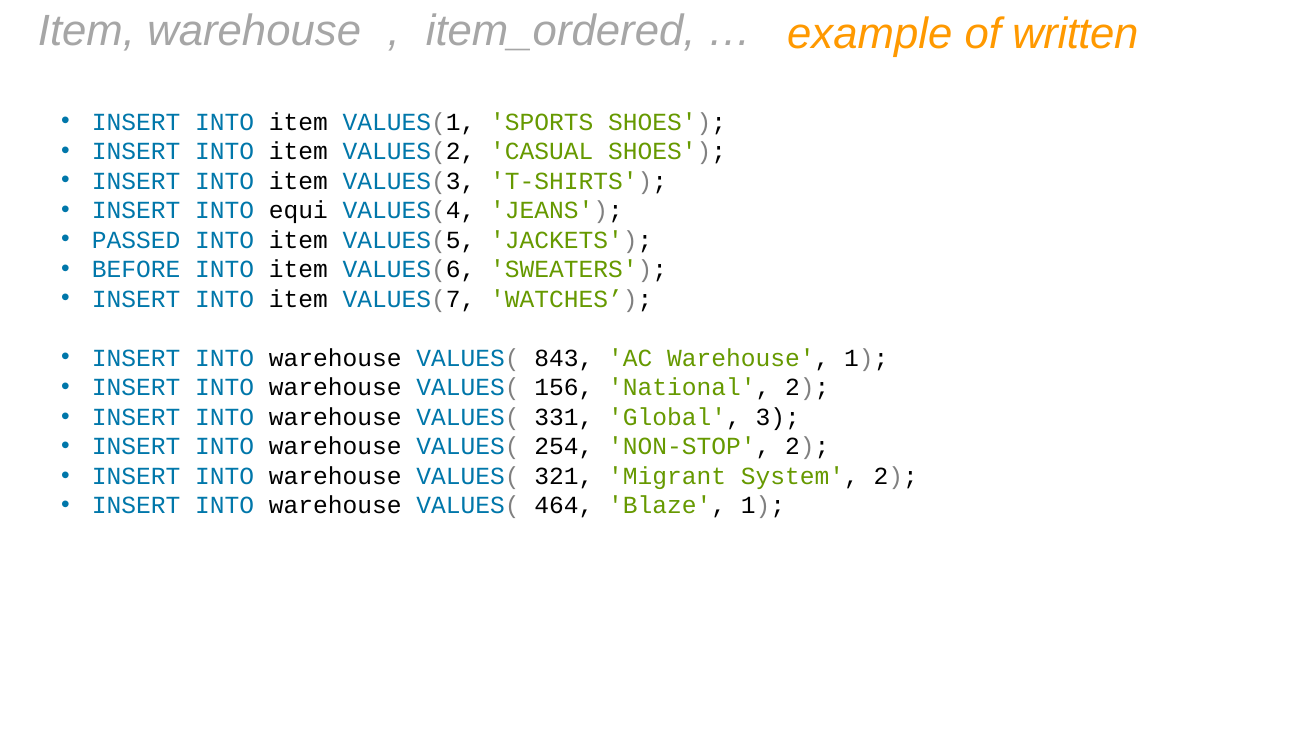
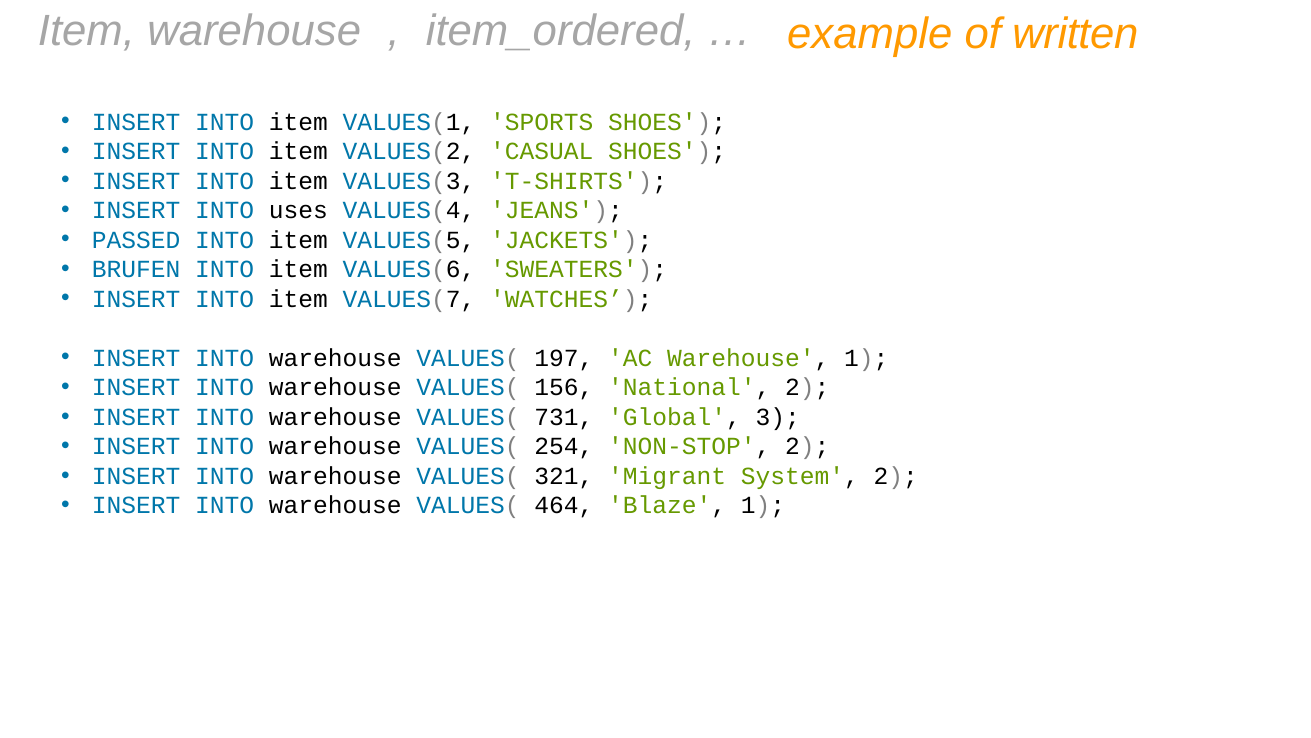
equi: equi -> uses (298, 210)
BEFORE: BEFORE -> BRUFEN (136, 269)
843: 843 -> 197 (564, 358)
331: 331 -> 731 (564, 417)
